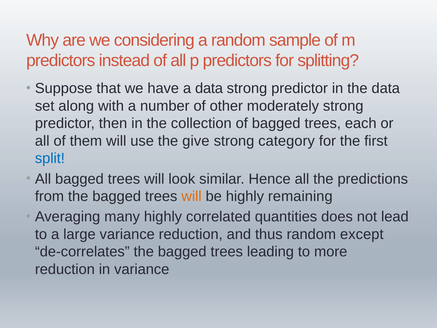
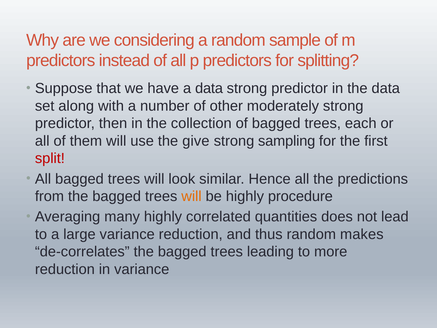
category: category -> sampling (287, 141)
split colour: blue -> red (50, 158)
remaining: remaining -> procedure (300, 196)
except: except -> makes (362, 234)
